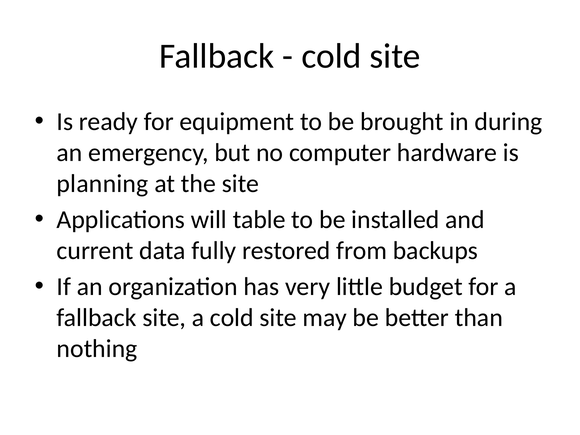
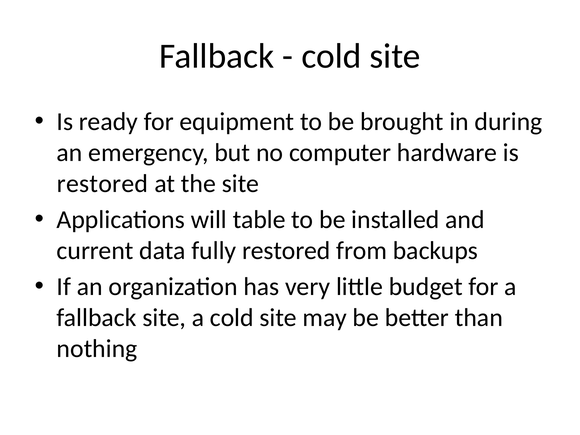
planning: planning -> restored (102, 184)
